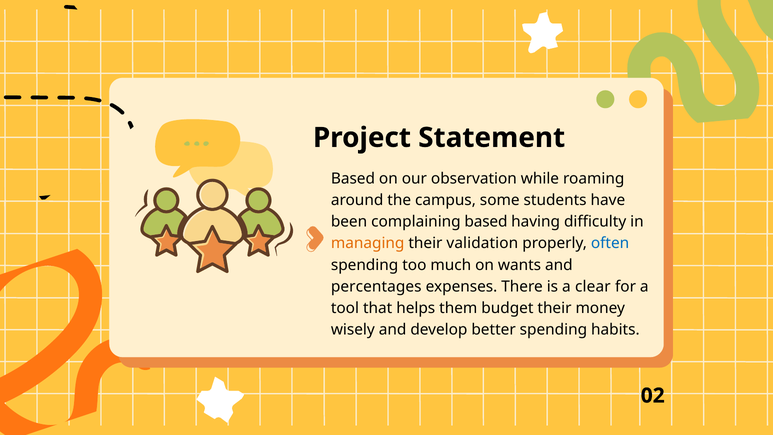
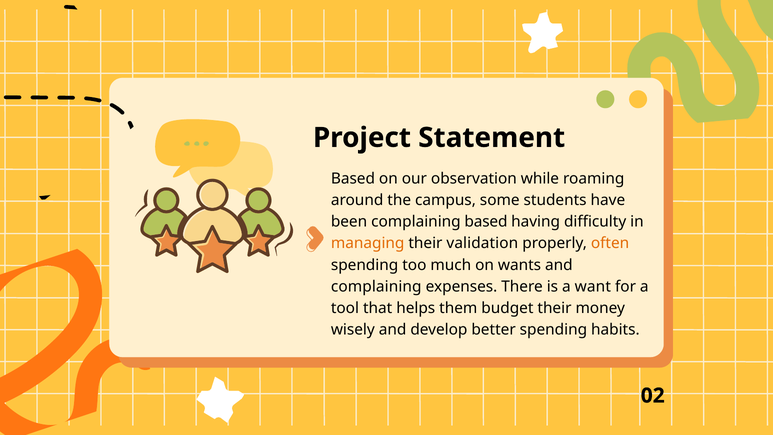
often colour: blue -> orange (610, 243)
percentages: percentages -> complaining (376, 286)
clear: clear -> want (593, 286)
